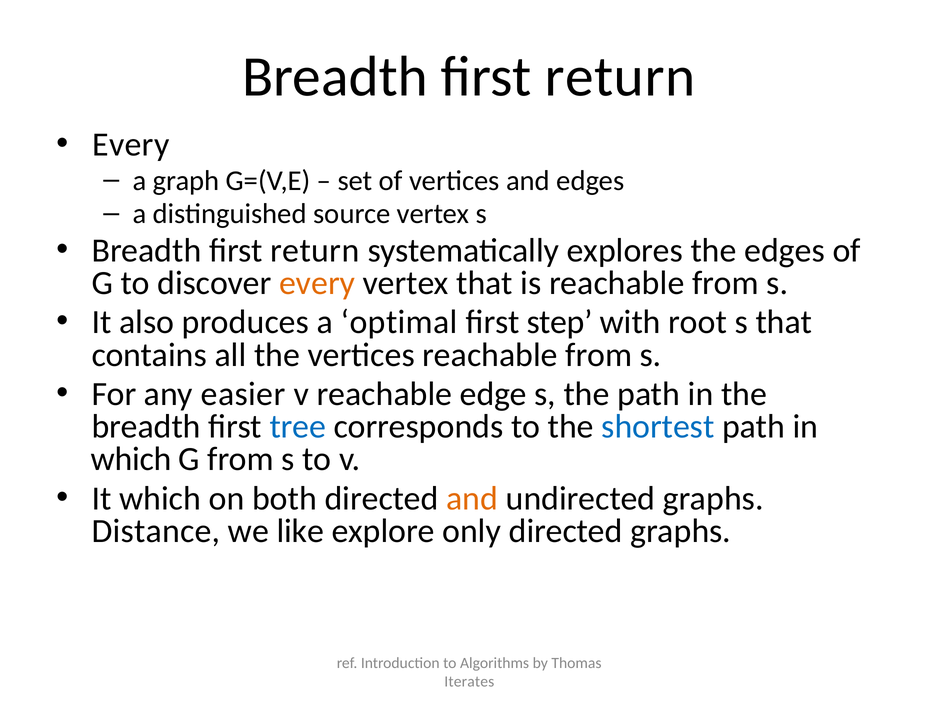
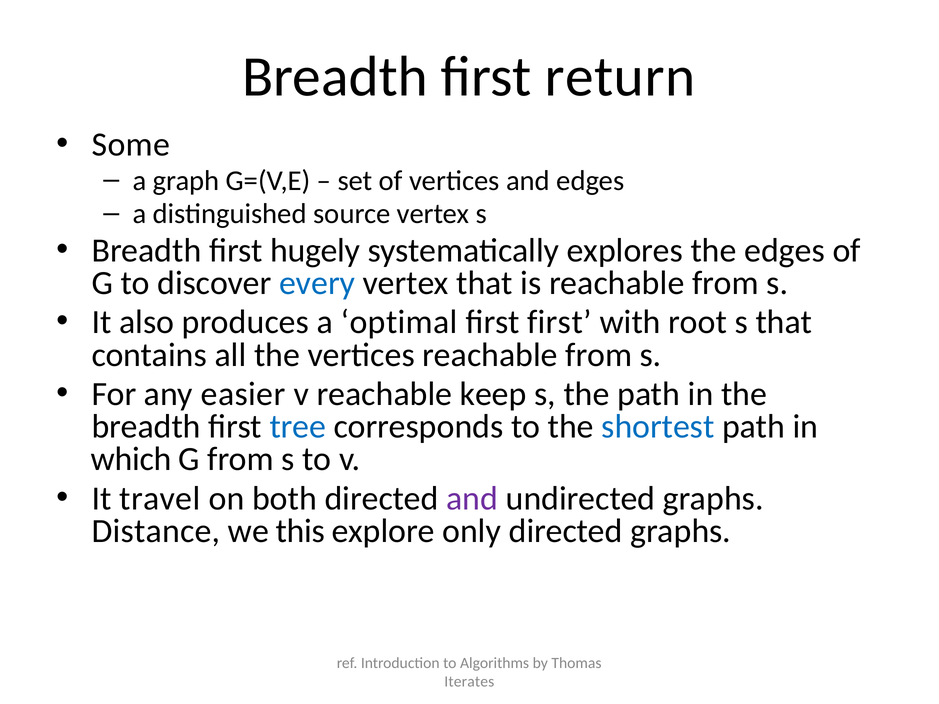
Every: Every -> Some (131, 145)
return: return -> hugely (315, 251)
every colour: orange -> blue (317, 283)
first step: step -> first (559, 322)
edge: edge -> keep (493, 394)
It which: which -> travel (160, 499)
and colour: orange -> purple (472, 499)
like: like -> this (300, 531)
